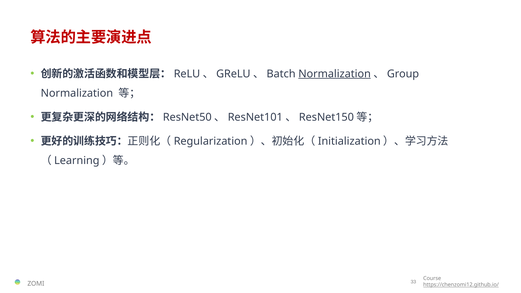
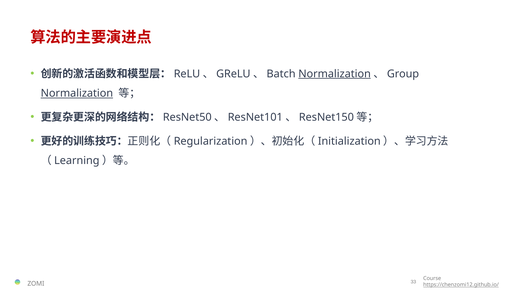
Normalization underline: none -> present (77, 93)
